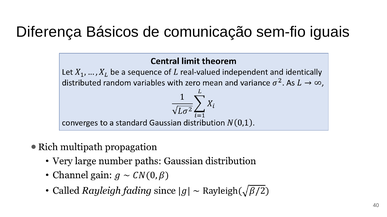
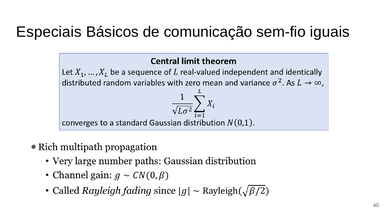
Diferença: Diferença -> Especiais (49, 32)
